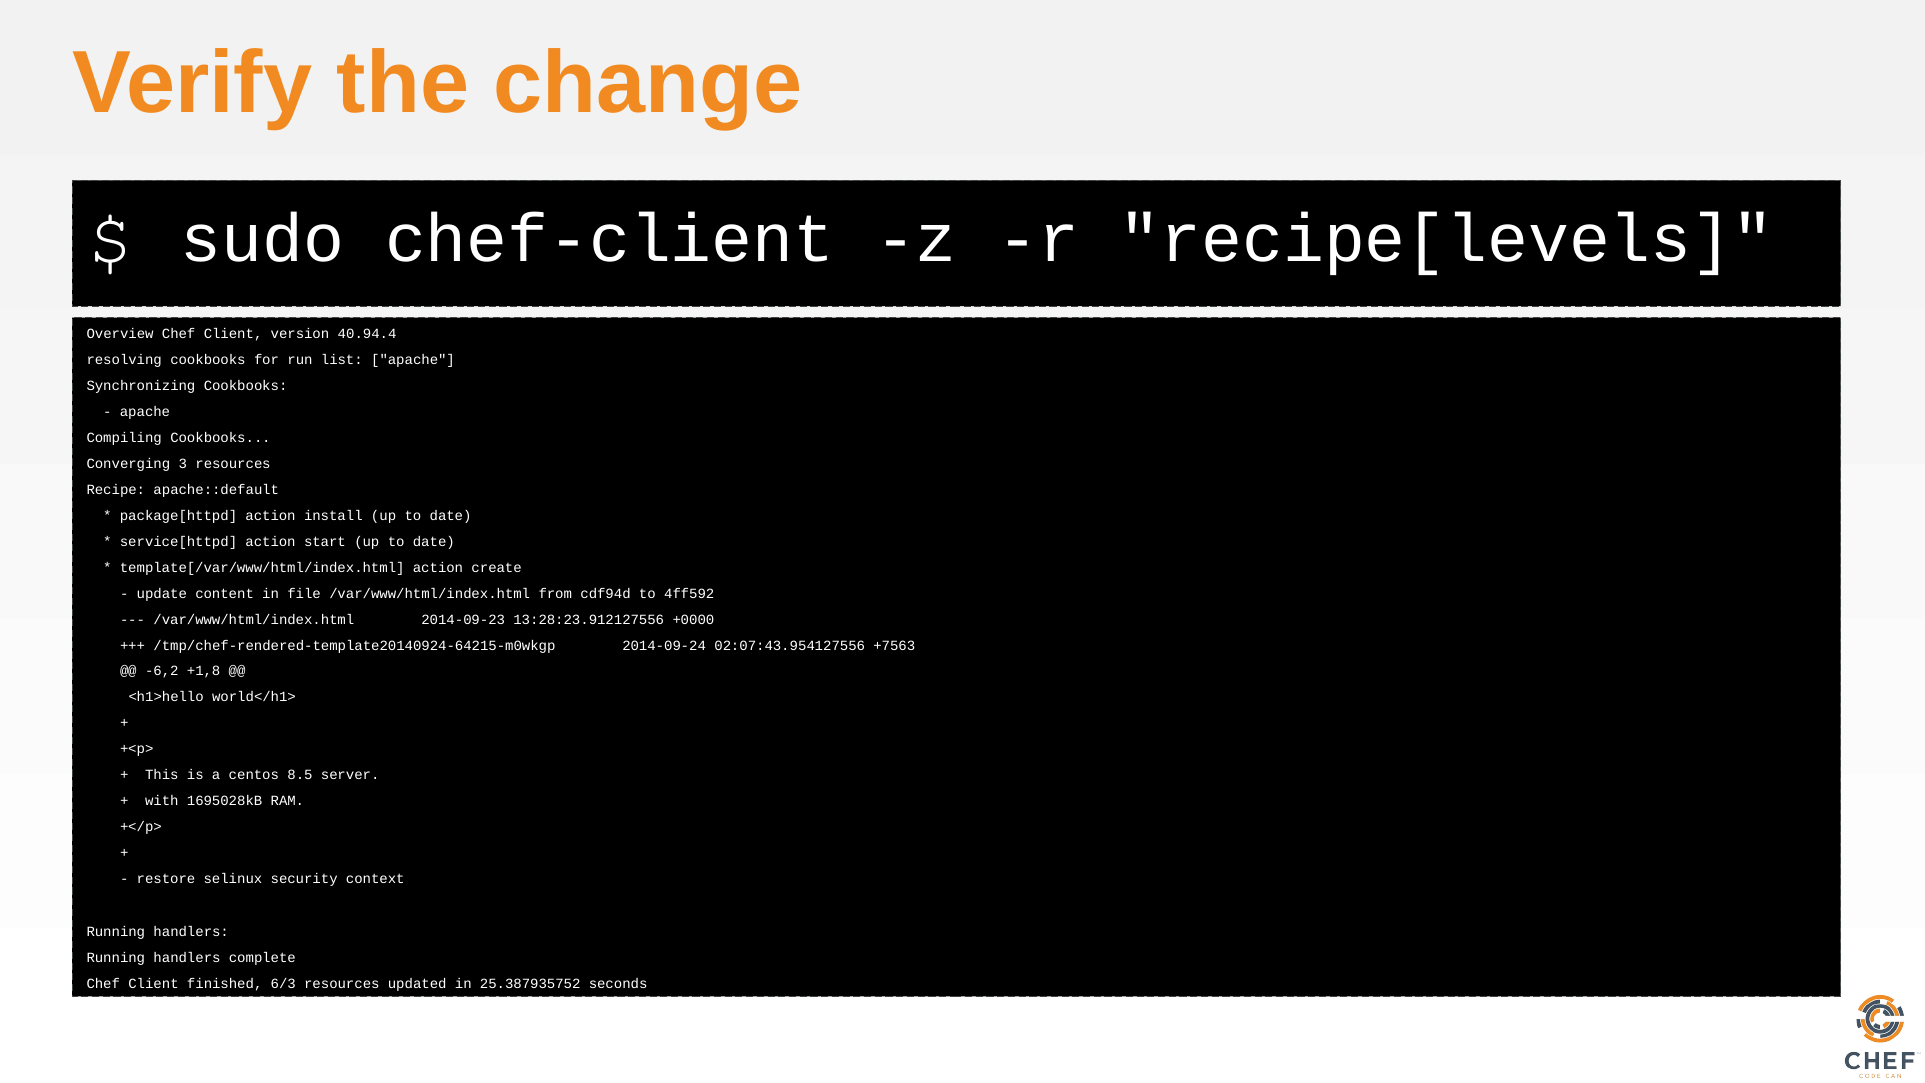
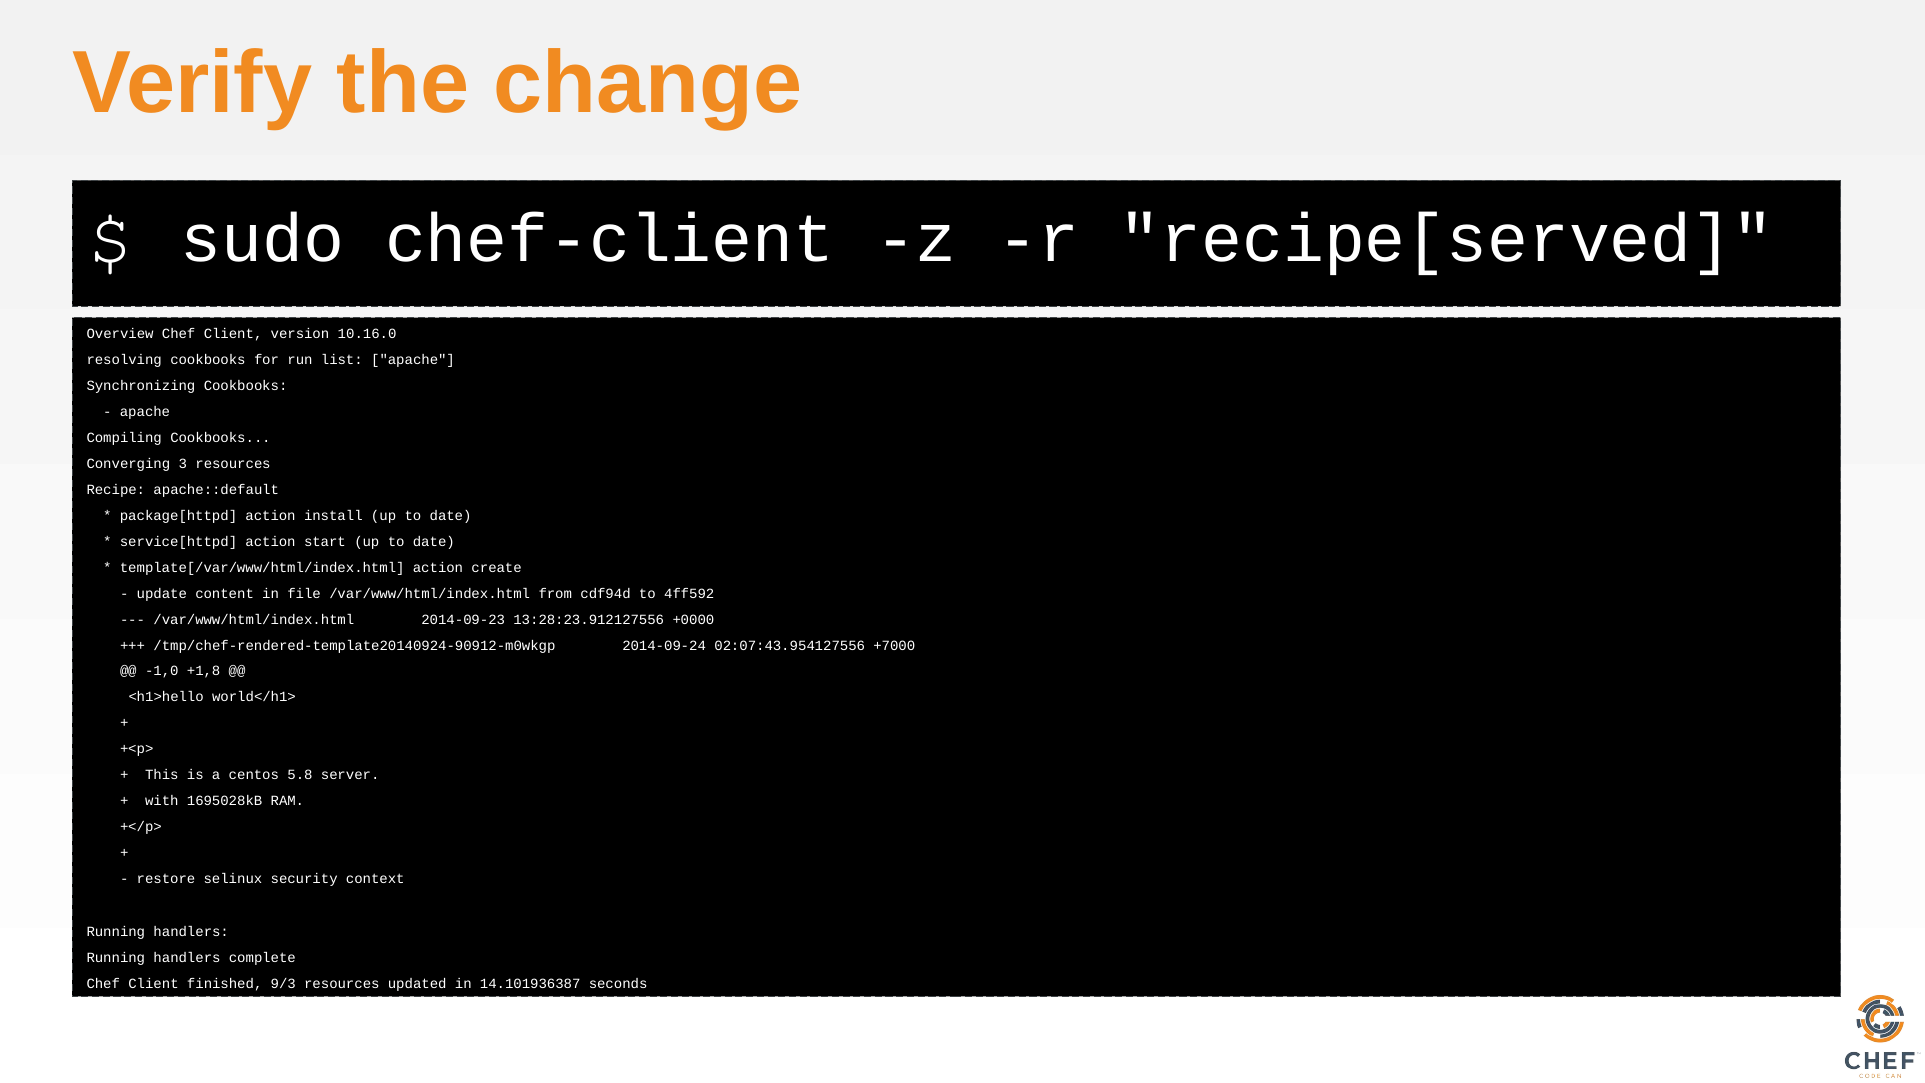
recipe[levels: recipe[levels -> recipe[served (1447, 239)
40.94.4: 40.94.4 -> 10.16.0 (367, 334)
/tmp/chef-rendered-template20140924-64215-m0wkgp: /tmp/chef-rendered-template20140924-64215-m0wkgp -> /tmp/chef-rendered-template20140924-90912-m0wkgp (354, 645)
+7563: +7563 -> +7000 (894, 645)
-6,2: -6,2 -> -1,0 (162, 671)
8.5: 8.5 -> 5.8 (300, 775)
6/3: 6/3 -> 9/3 (283, 984)
25.387935752: 25.387935752 -> 14.101936387 (530, 984)
